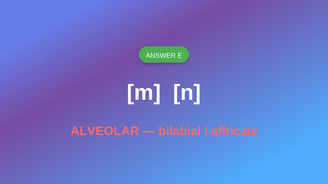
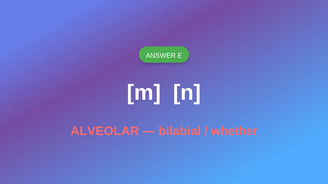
affricate: affricate -> whether (234, 132)
